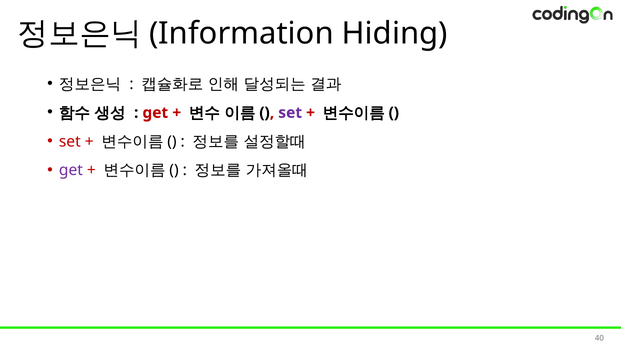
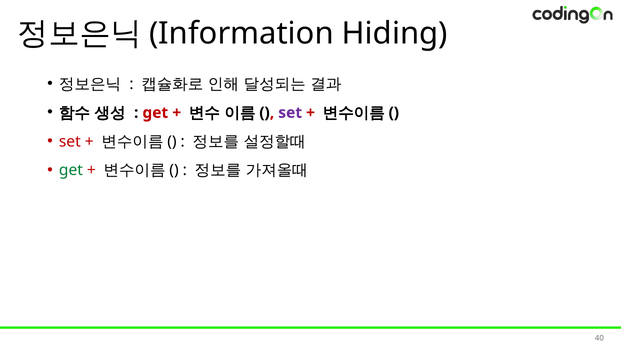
get colour: purple -> green (71, 170)
